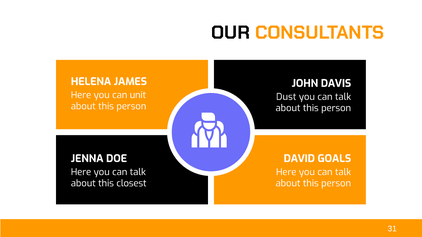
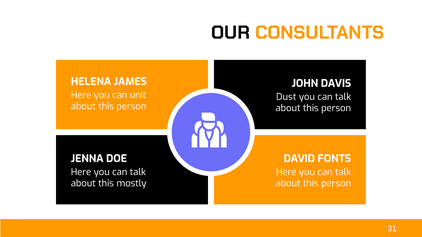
GOALS: GOALS -> FONTS (334, 159)
closest: closest -> mostly (131, 184)
